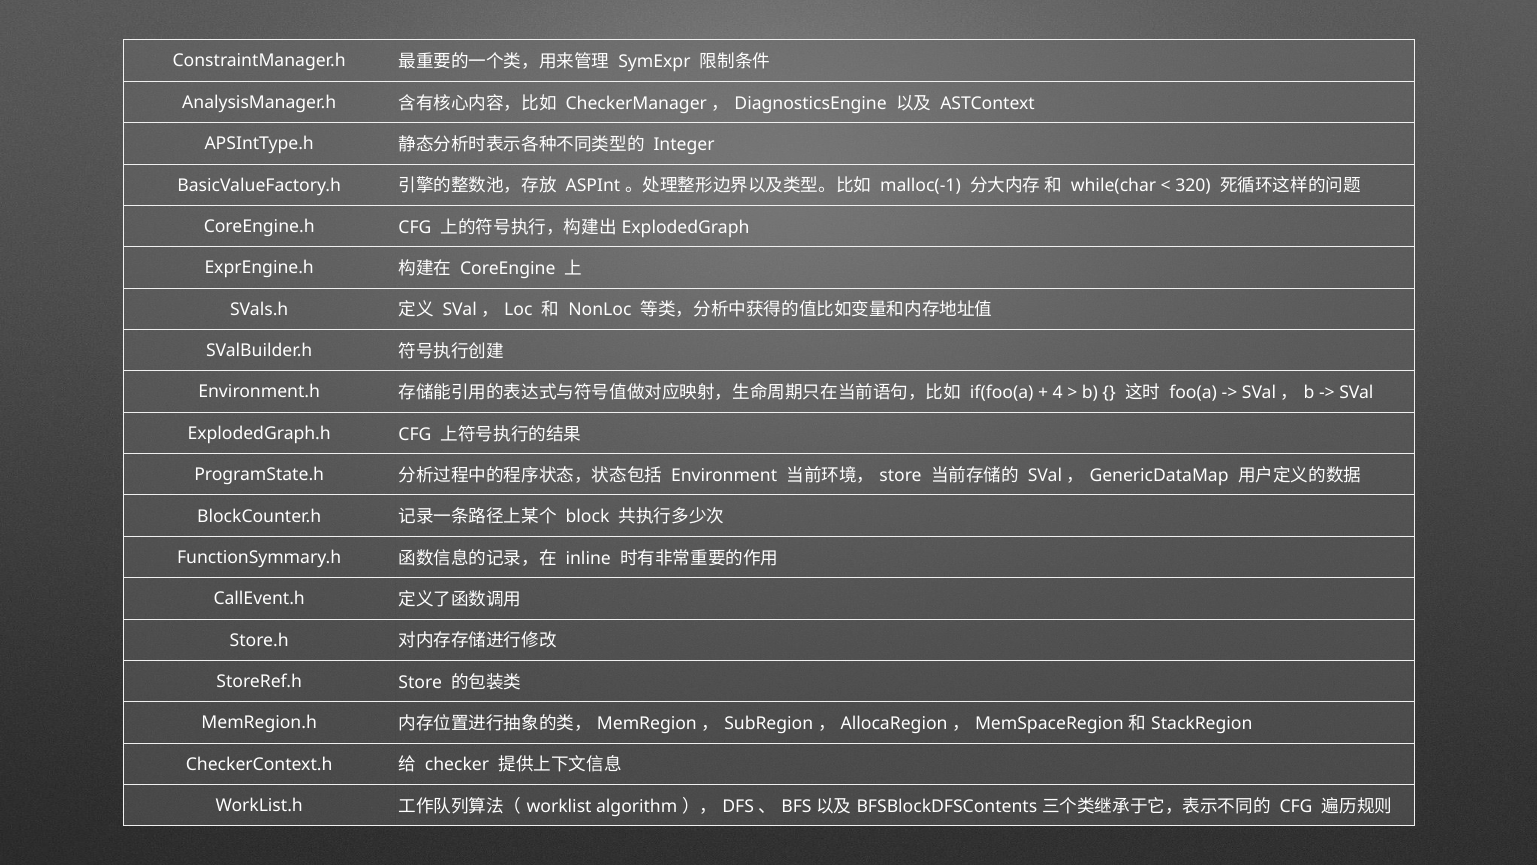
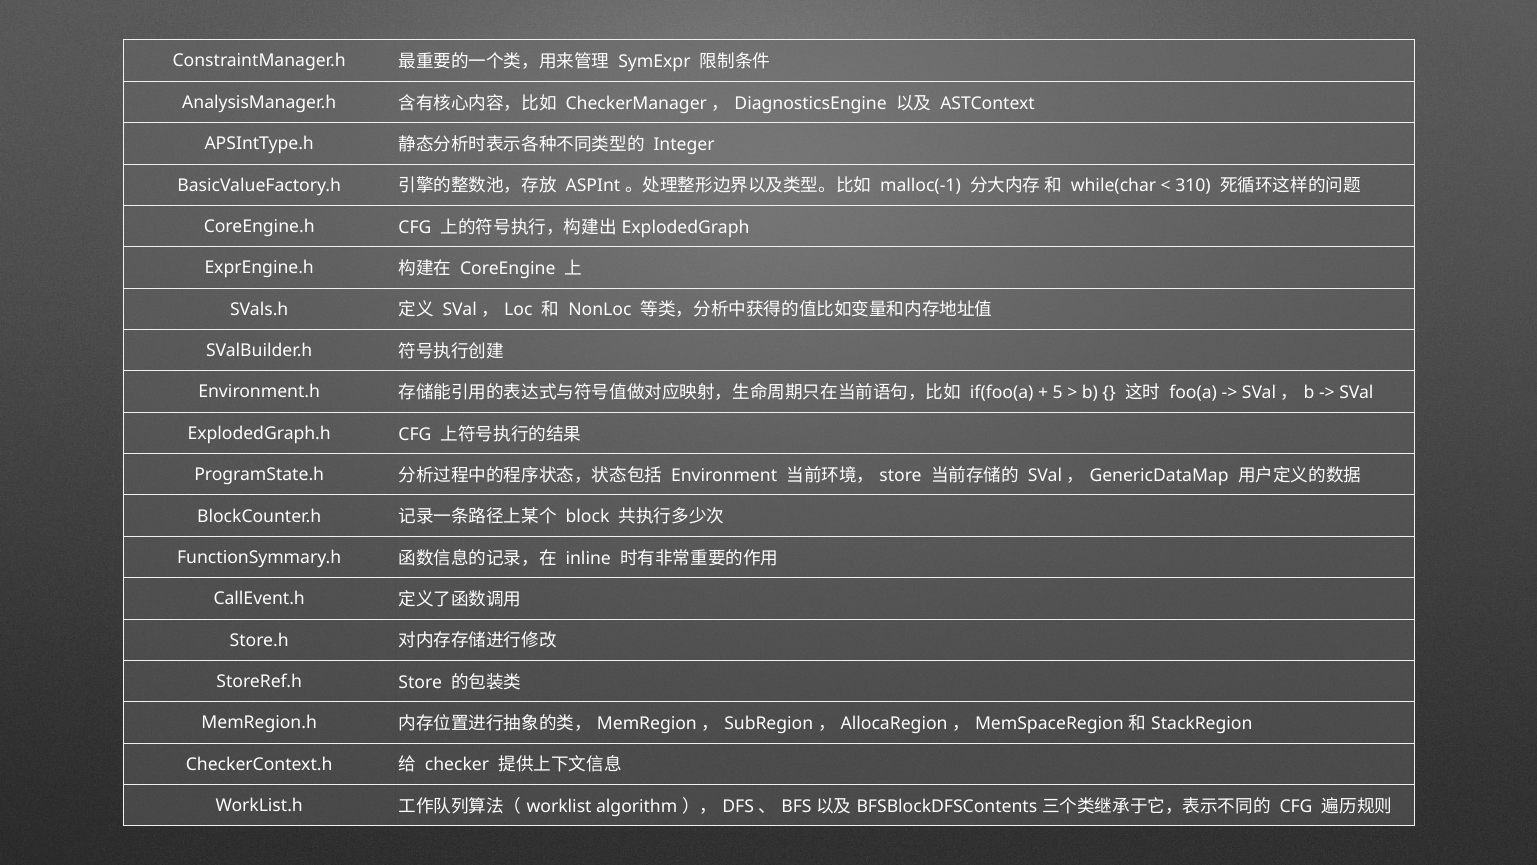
320: 320 -> 310 (1193, 186)
4: 4 -> 5 (1058, 393)
